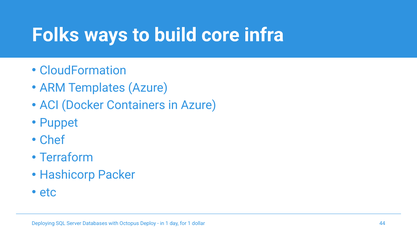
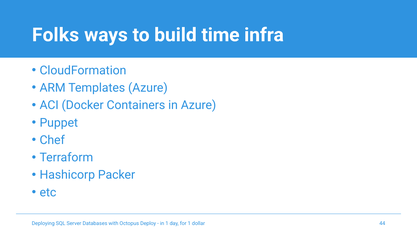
core: core -> time (220, 35)
